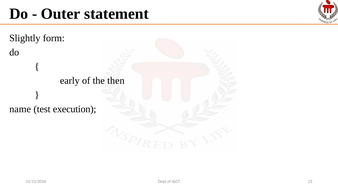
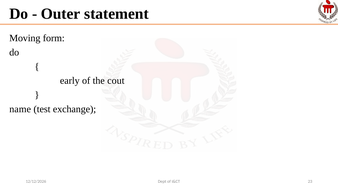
Slightly: Slightly -> Moving (25, 38)
then: then -> cout (116, 81)
execution: execution -> exchange (75, 109)
